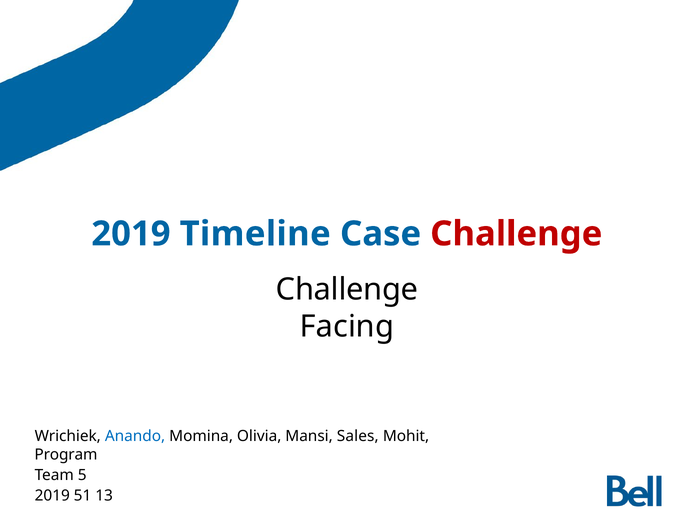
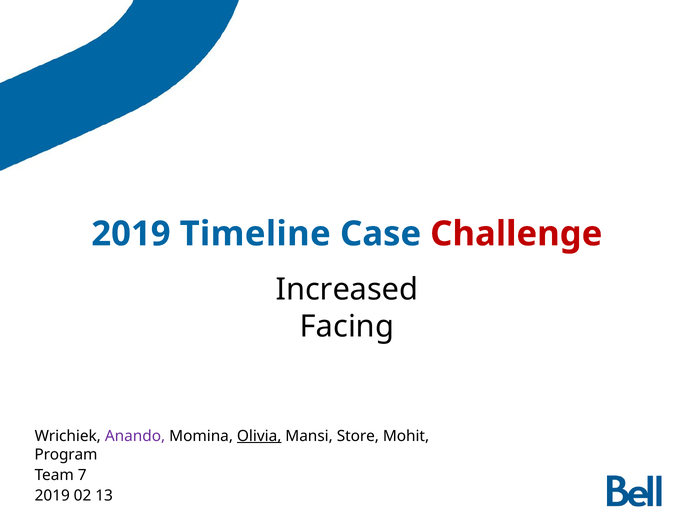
Challenge: Challenge -> Increased (347, 289)
Anando colour: blue -> purple (135, 436)
Olivia underline: none -> present (259, 436)
Sales: Sales -> Store (358, 436)
5: 5 -> 7 (82, 475)
51: 51 -> 02 (83, 495)
